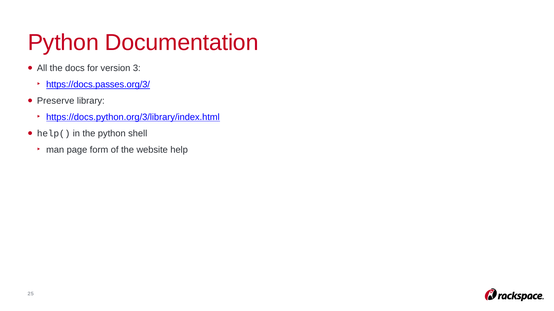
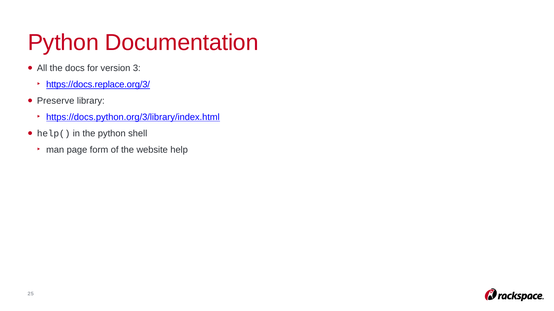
https://docs.passes.org/3/: https://docs.passes.org/3/ -> https://docs.replace.org/3/ (98, 85)
